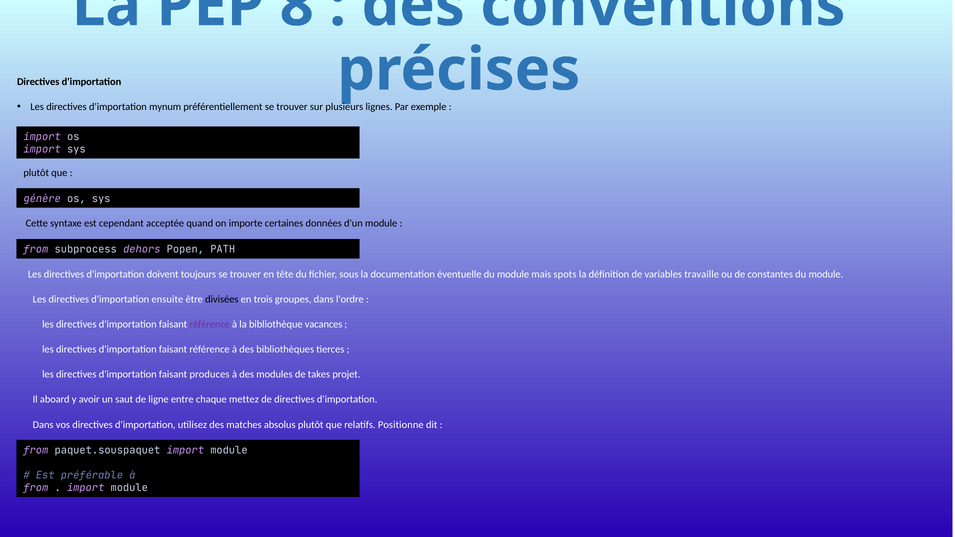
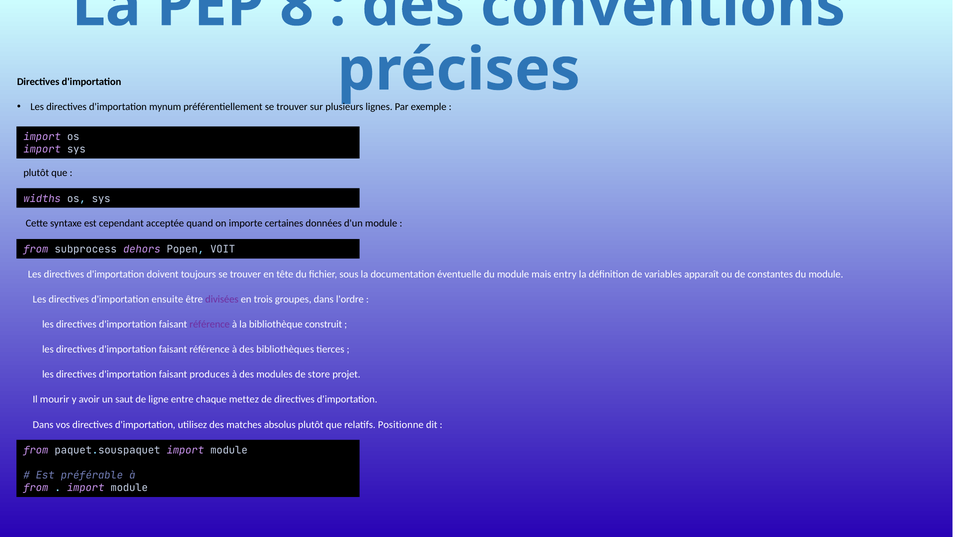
génère: génère -> widths (42, 199)
PATH: PATH -> VOIT (223, 250)
spots: spots -> entry (565, 274)
travaille: travaille -> apparaît (702, 274)
divisées colour: black -> purple (222, 300)
vacances: vacances -> construit (324, 325)
takes: takes -> store (319, 375)
aboard: aboard -> mourir (55, 400)
